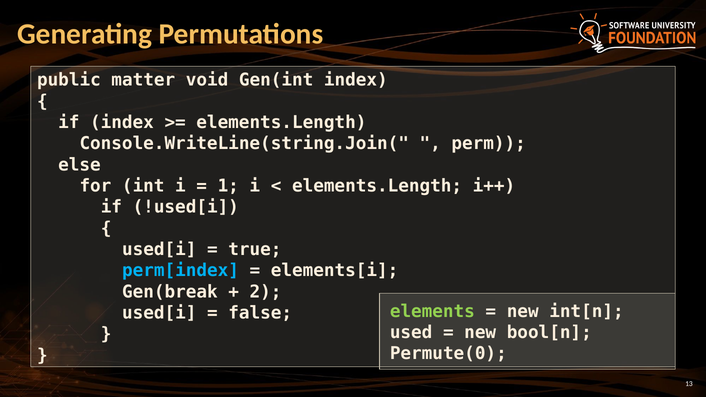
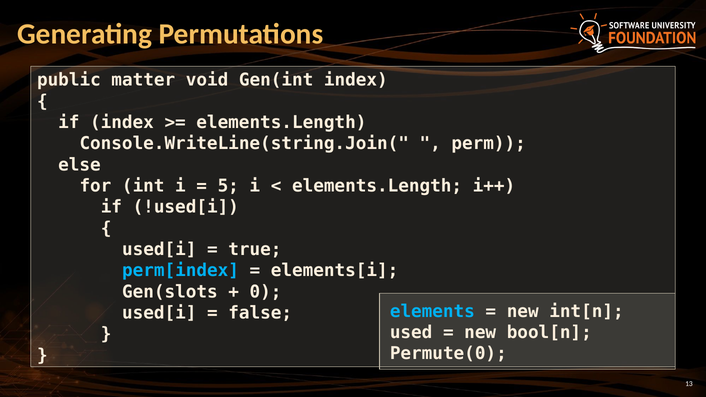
1: 1 -> 5 (228, 186)
Gen(break: Gen(break -> Gen(slots (170, 292)
2: 2 -> 0 (265, 292)
elements colour: light green -> light blue (432, 311)
